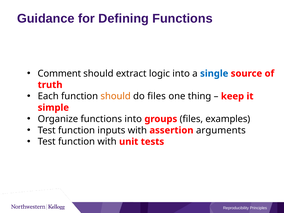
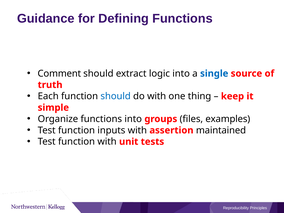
should colour: orange -> blue (116, 96)
do files: files -> with (157, 96)
arguments: arguments -> maintained (221, 130)
